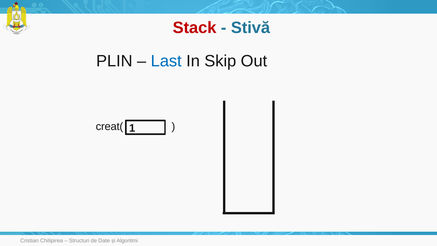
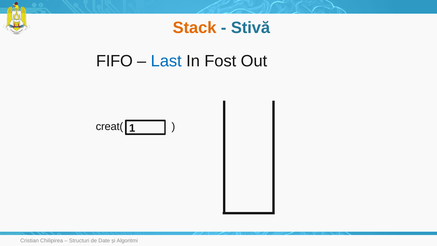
Stack colour: red -> orange (195, 28)
PLIN: PLIN -> FIFO (114, 61)
Skip: Skip -> Fost (220, 61)
